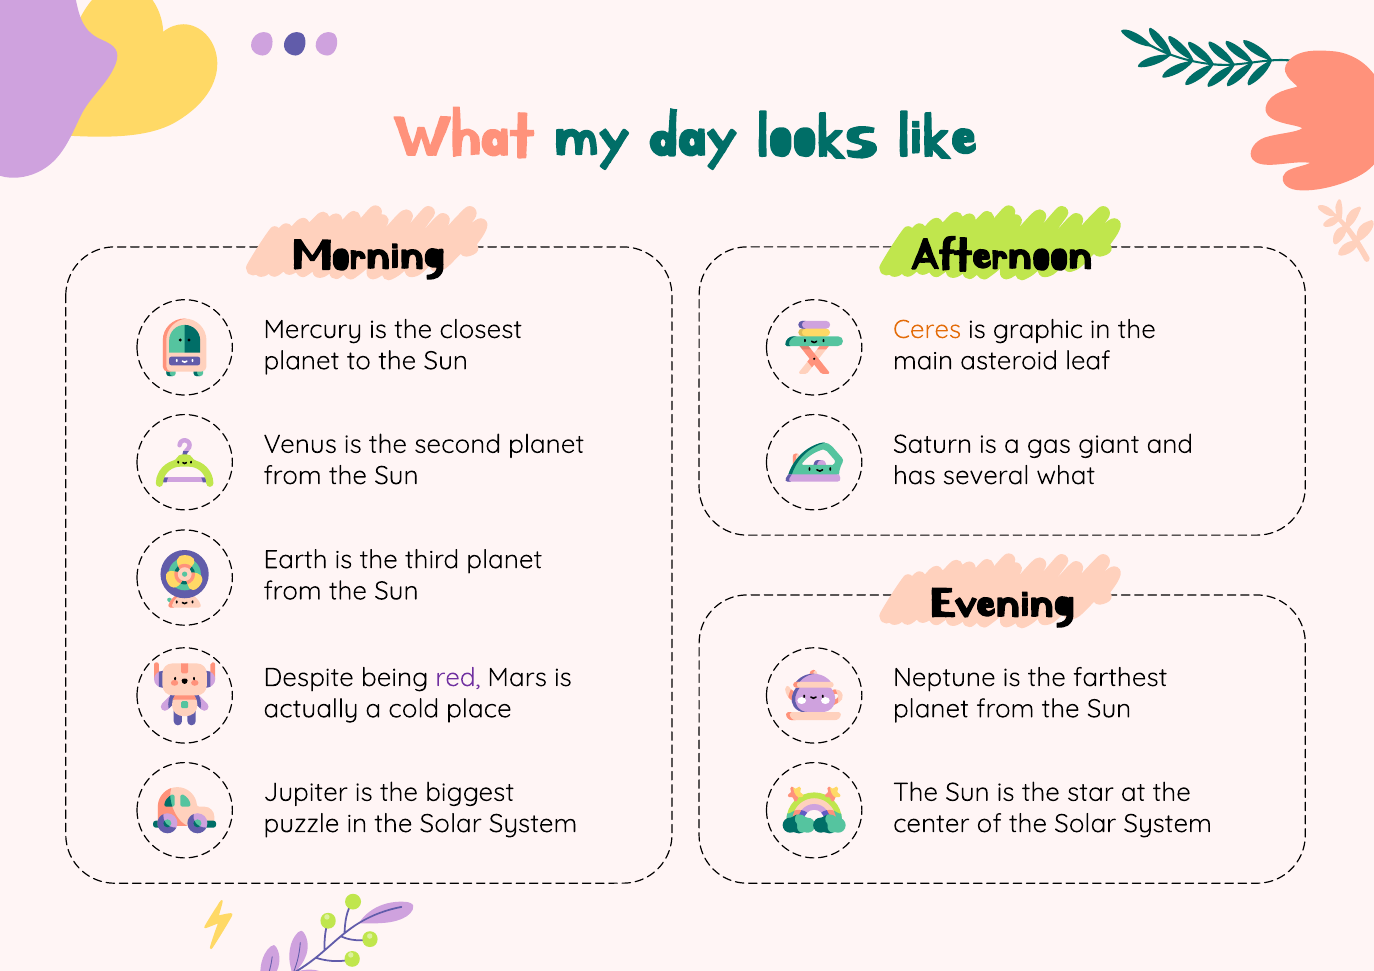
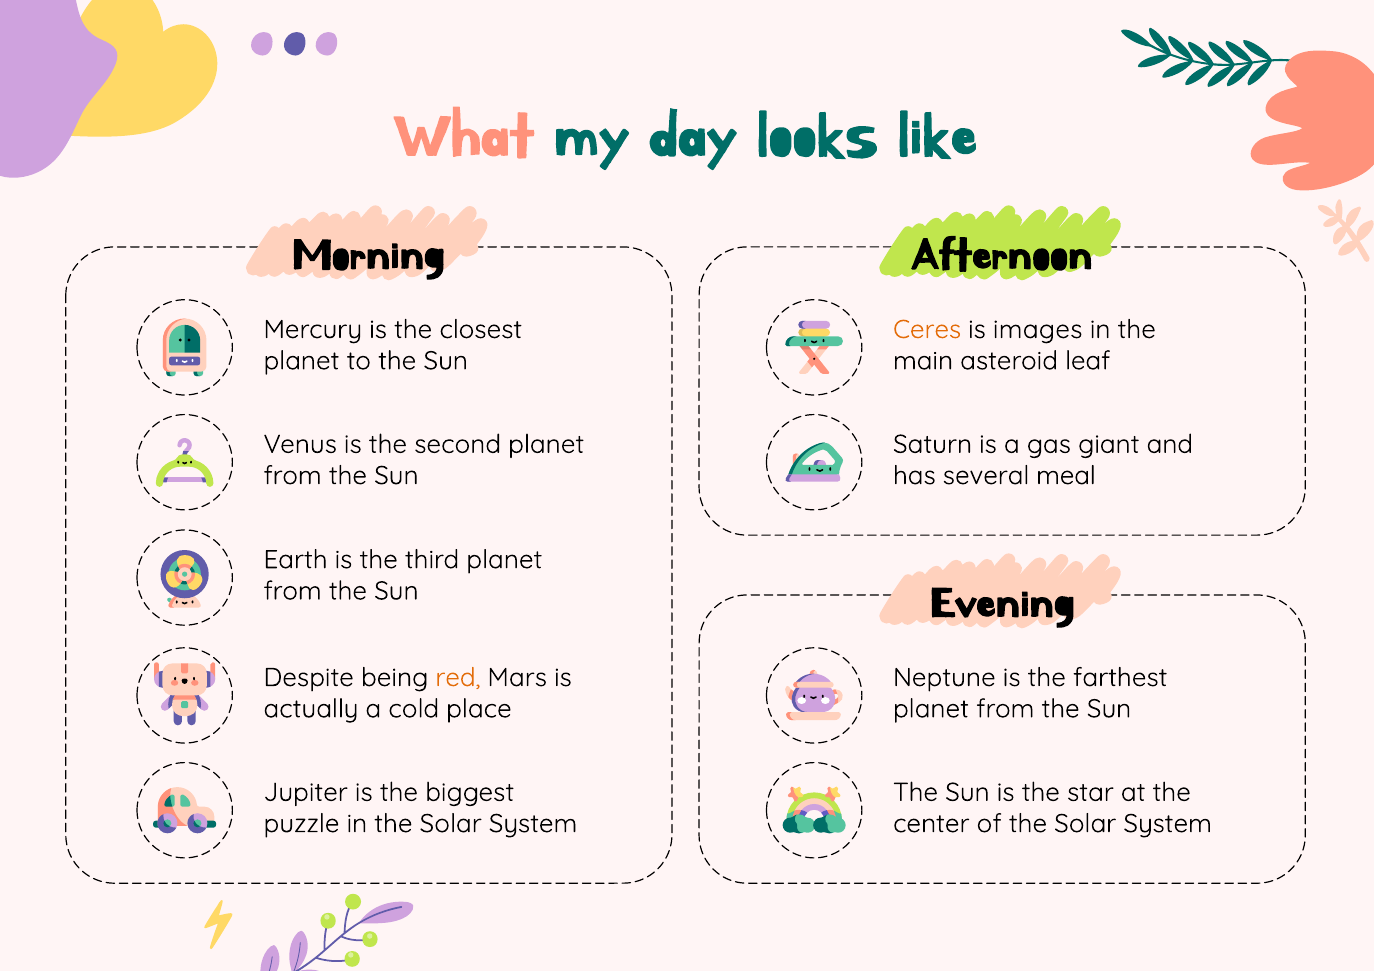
graphic: graphic -> images (1038, 330)
several what: what -> meal (1066, 476)
red colour: purple -> orange (458, 678)
